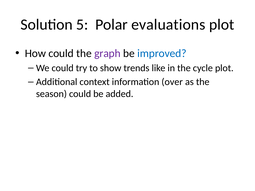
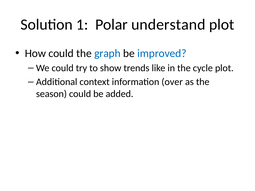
5: 5 -> 1 (82, 25)
evaluations: evaluations -> understand (168, 25)
graph colour: purple -> blue (107, 54)
